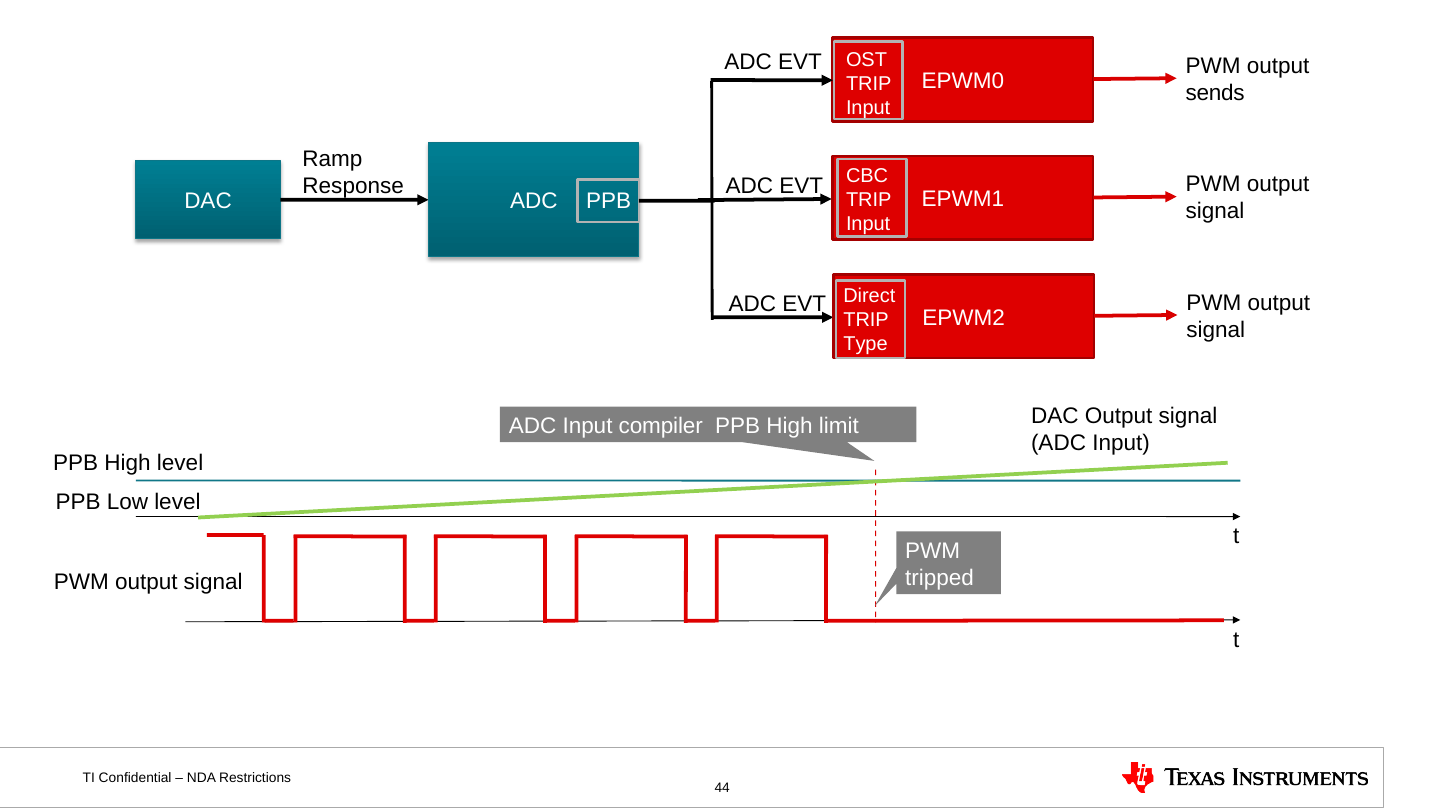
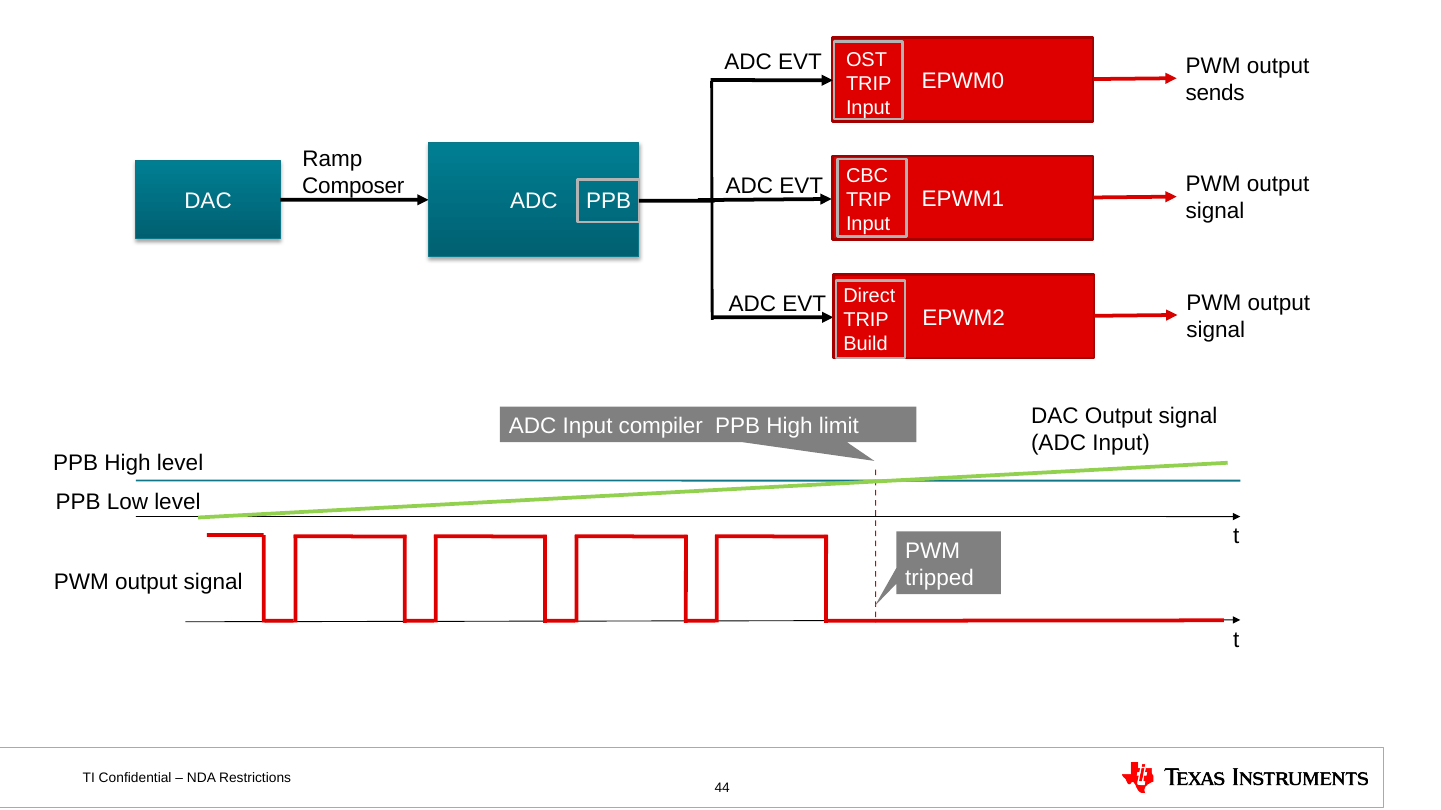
Response: Response -> Composer (353, 186)
Type: Type -> Build (865, 344)
